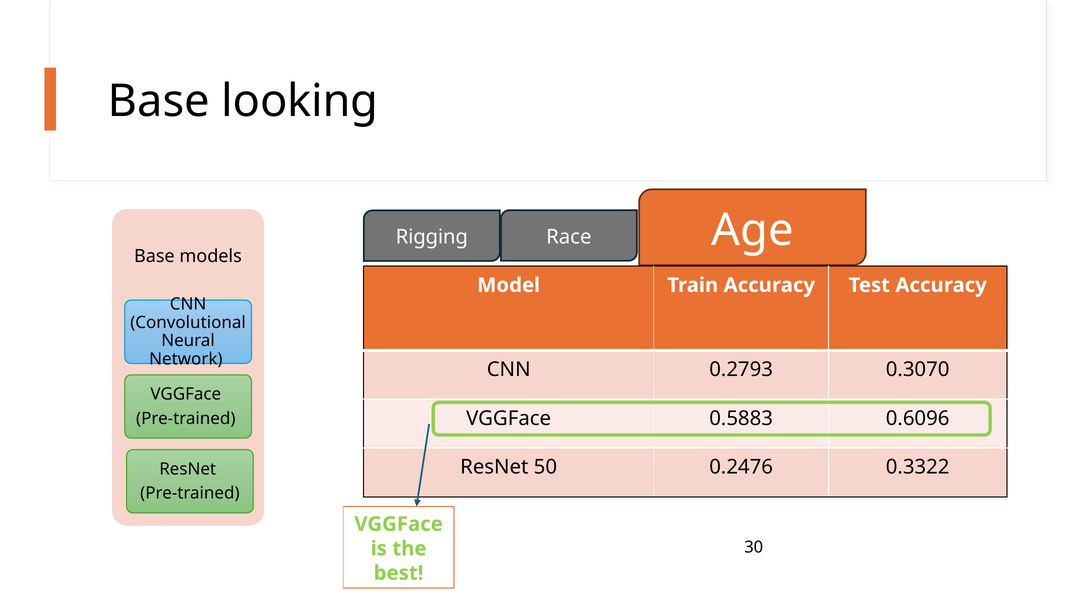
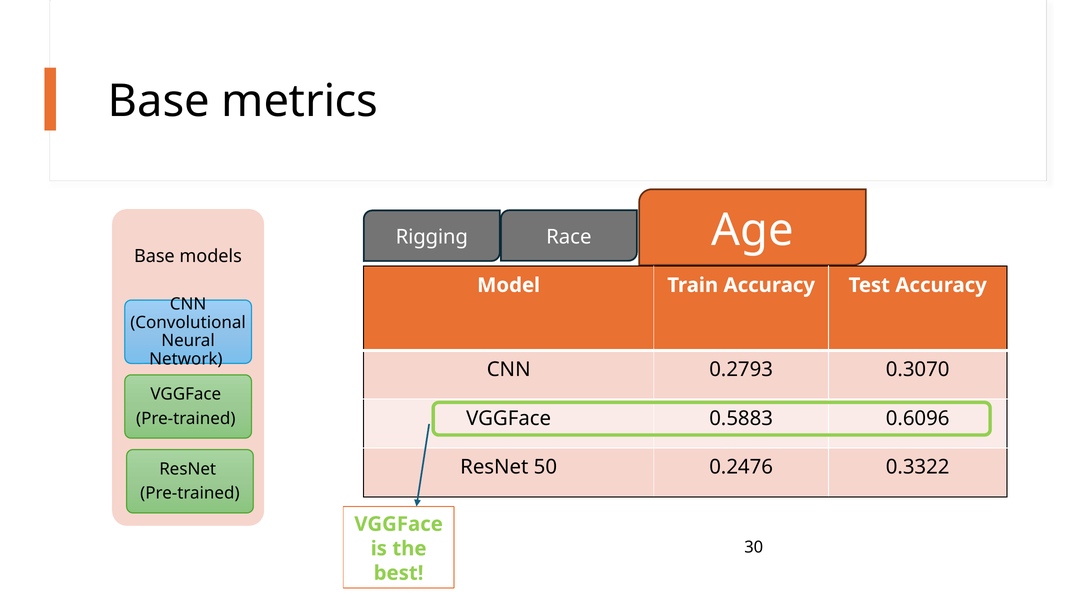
looking: looking -> metrics (300, 101)
